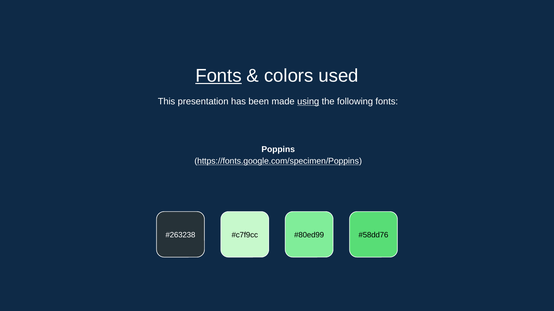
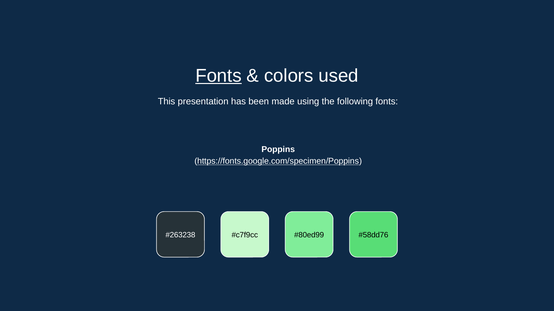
using underline: present -> none (308, 102)
